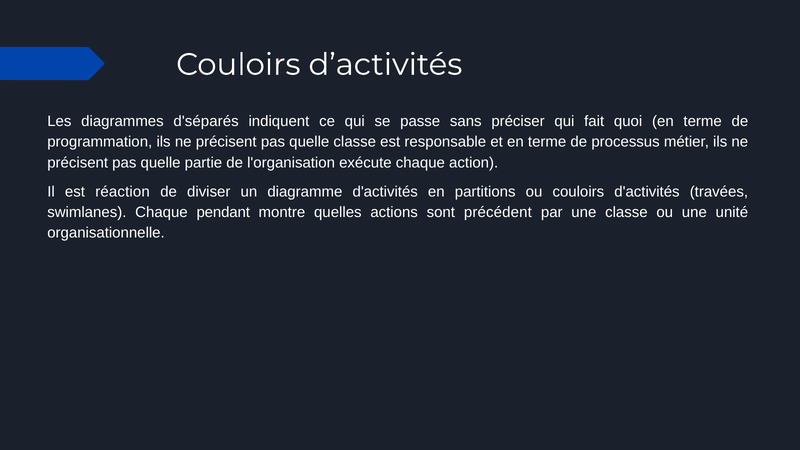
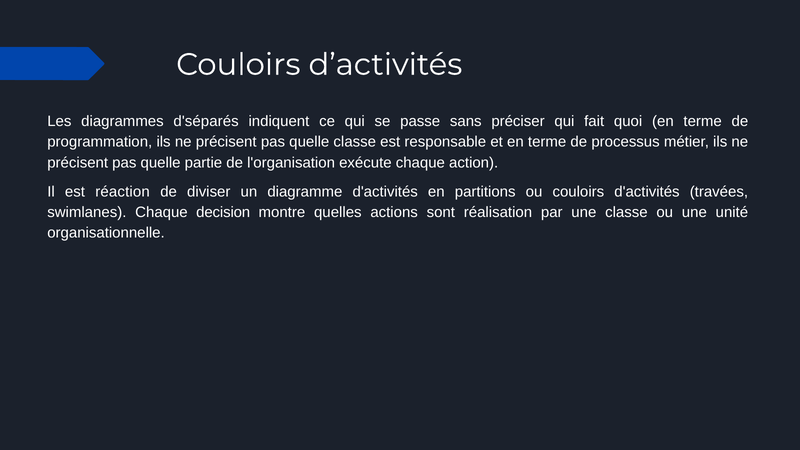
pendant: pendant -> decision (223, 212)
précédent: précédent -> réalisation (498, 212)
